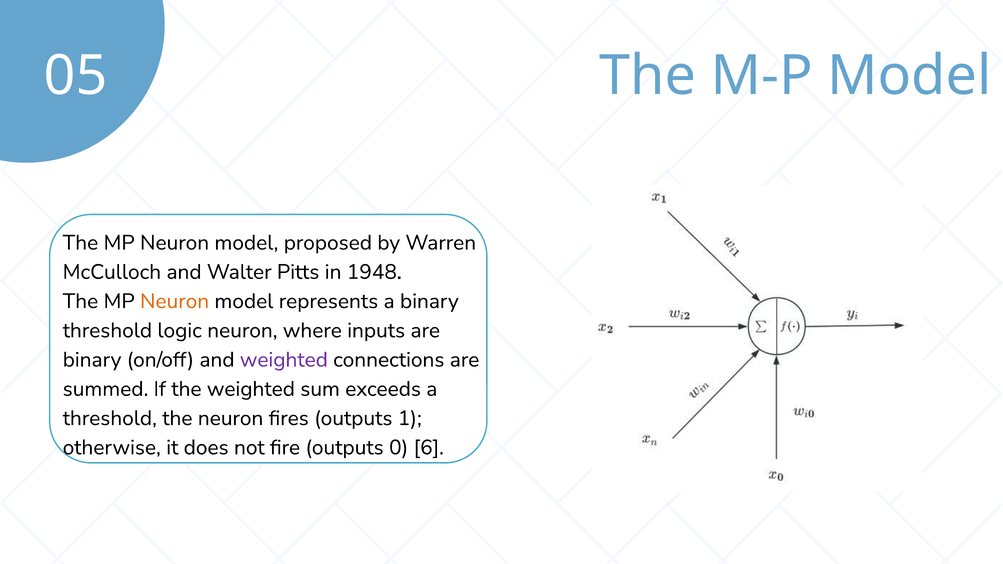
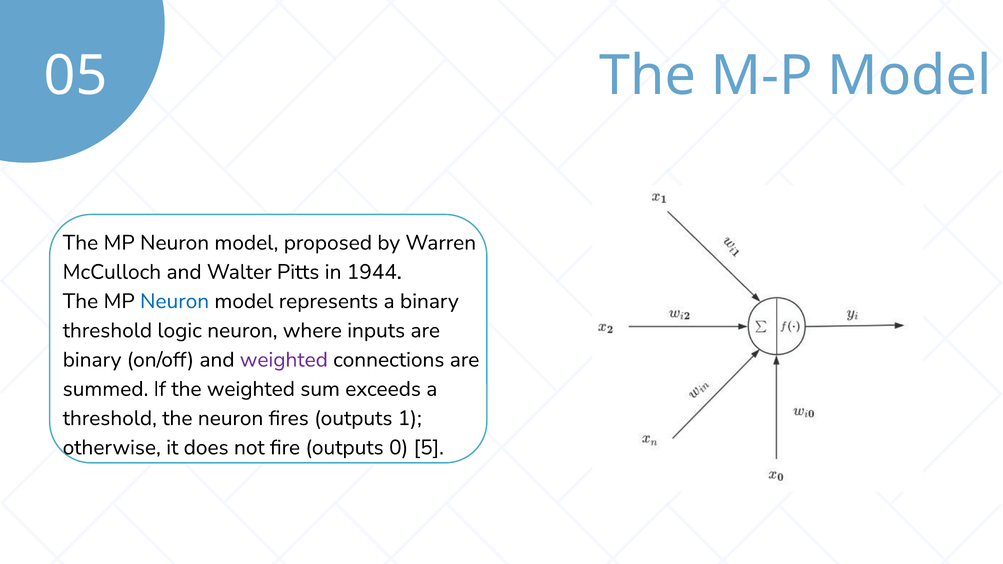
1948: 1948 -> 1944 (374, 272)
Neuron colour: orange -> blue (175, 301)
6: 6 -> 5 (429, 448)
